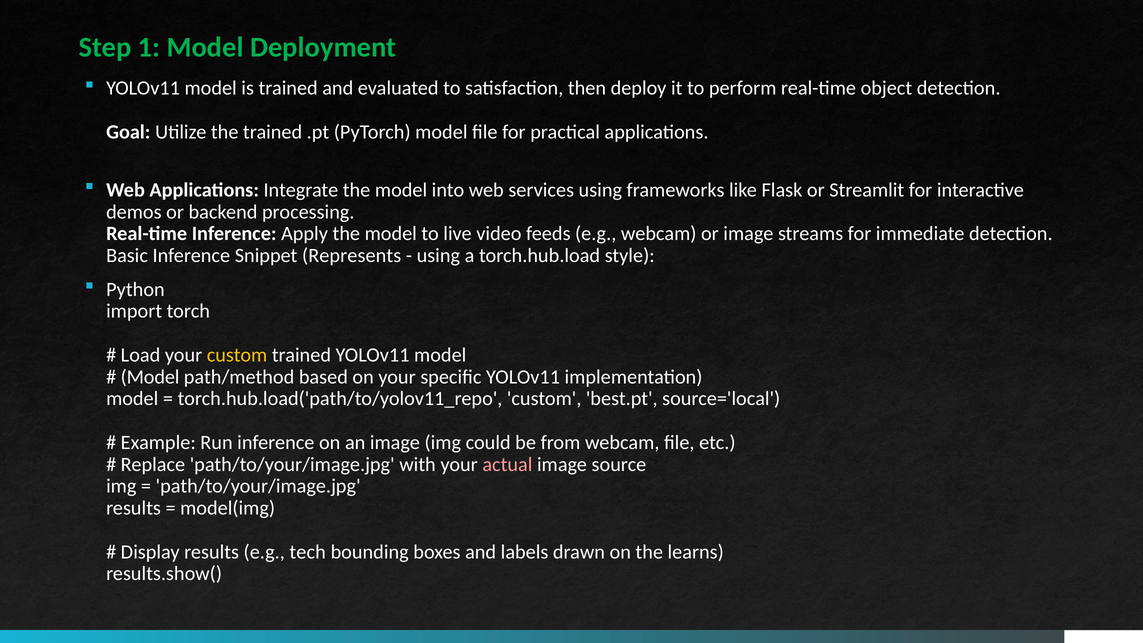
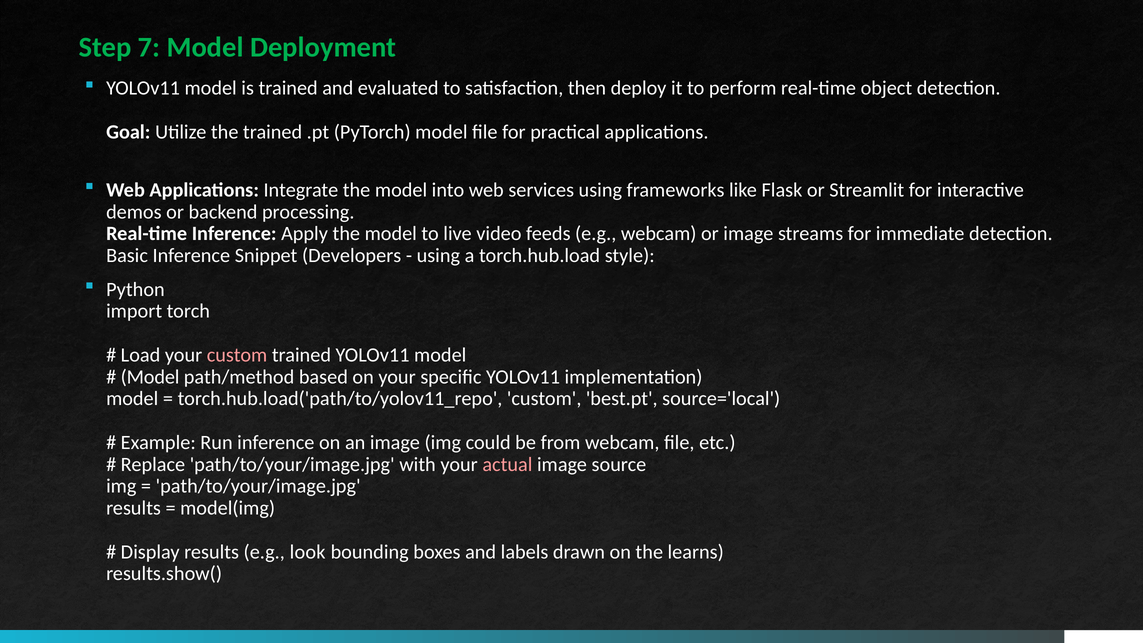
1: 1 -> 7 (149, 47)
Represents: Represents -> Developers (352, 256)
custom colour: yellow -> pink (237, 355)
tech: tech -> look (308, 552)
